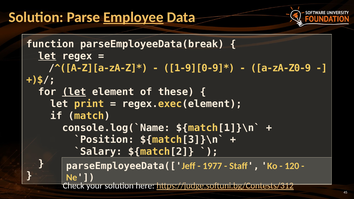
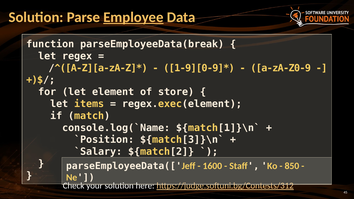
let underline: present -> none (47, 56)
let underline: present -> none (74, 92)
these: these -> store (176, 92)
print: print -> items (89, 104)
1977: 1977 -> 1600 (212, 166)
120: 120 -> 850 (292, 166)
